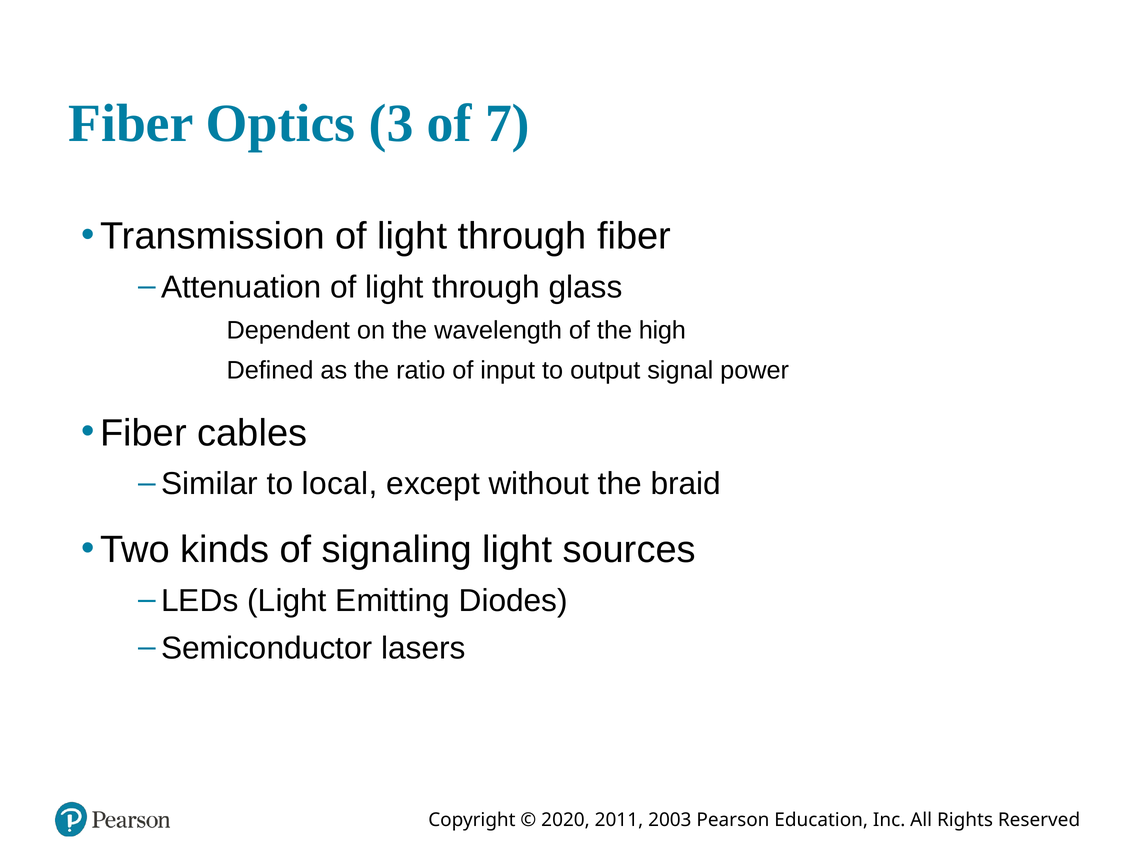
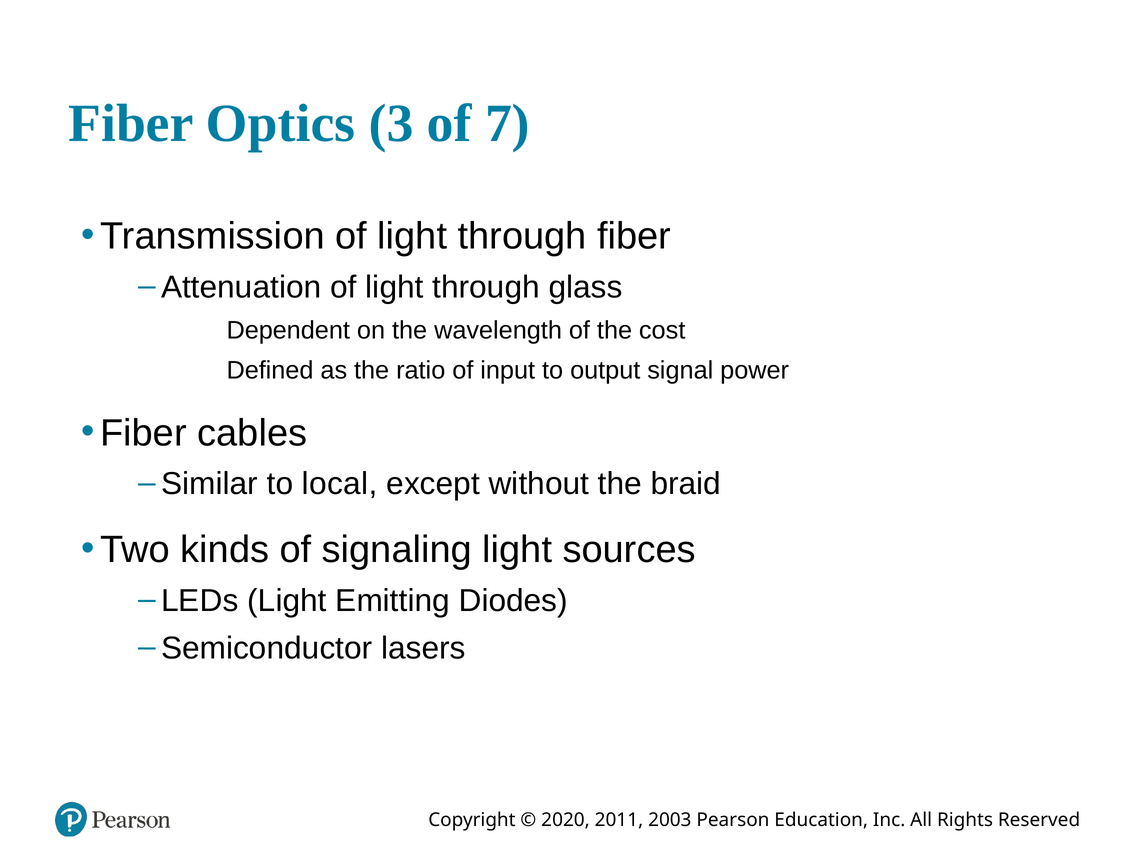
high: high -> cost (662, 331)
